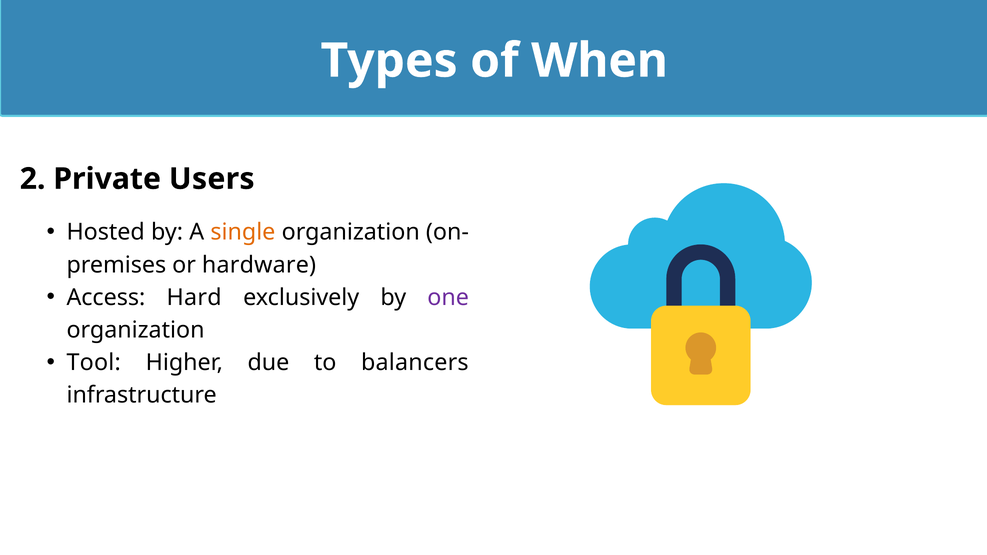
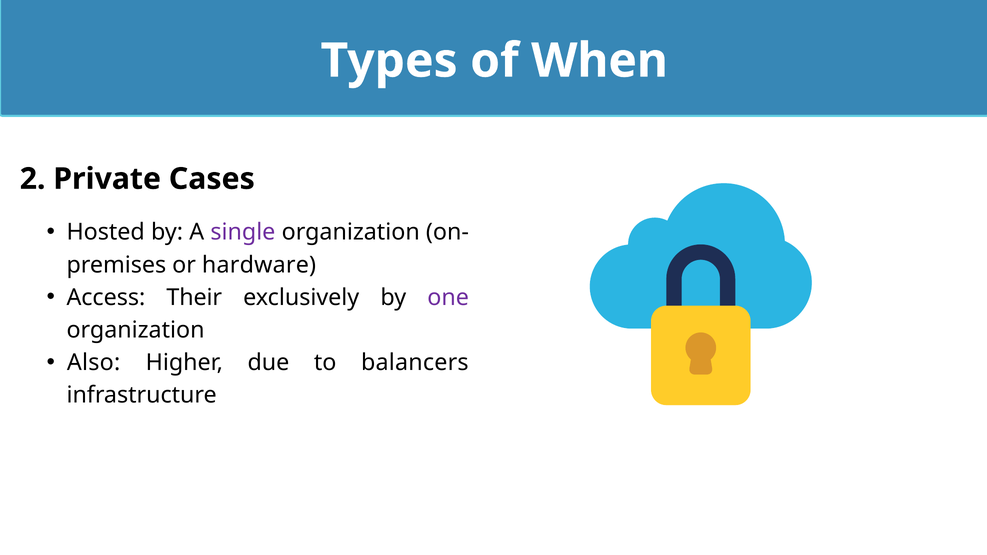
Users: Users -> Cases (212, 179)
single colour: orange -> purple (243, 232)
Hard: Hard -> Their (194, 298)
Tool: Tool -> Also (94, 363)
